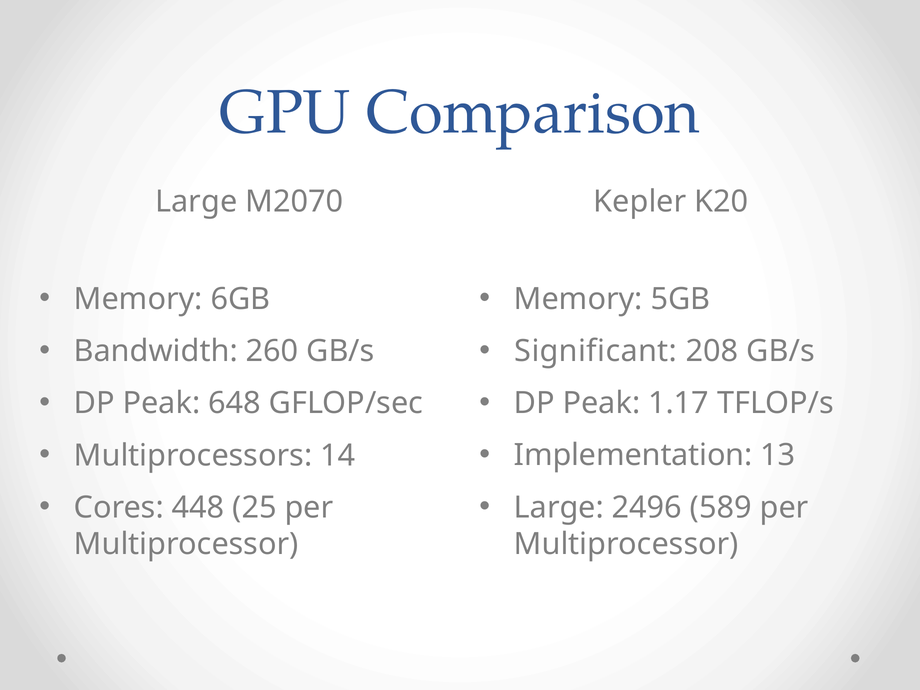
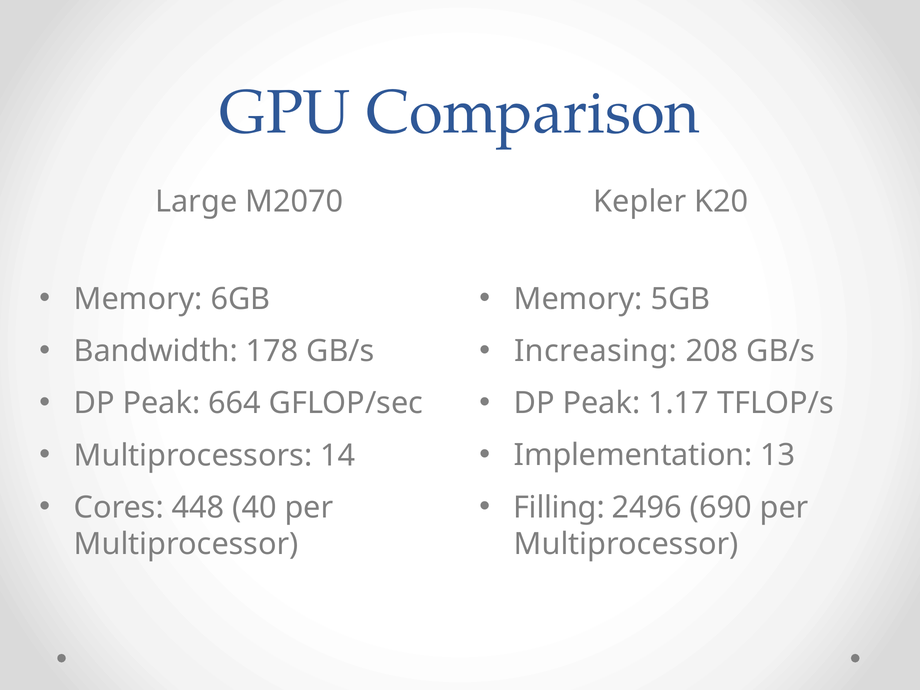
Significant: Significant -> Increasing (596, 351)
260: 260 -> 178 (272, 351)
648: 648 -> 664 (235, 403)
25: 25 -> 40 (255, 508)
Large: Large -> Filling (559, 507)
589: 589 -> 690 (721, 507)
